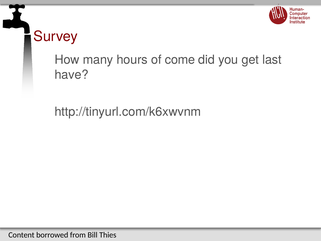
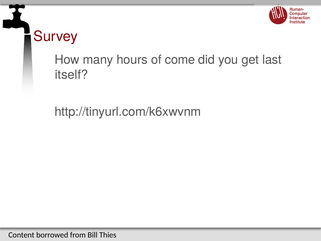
have: have -> itself (71, 75)
